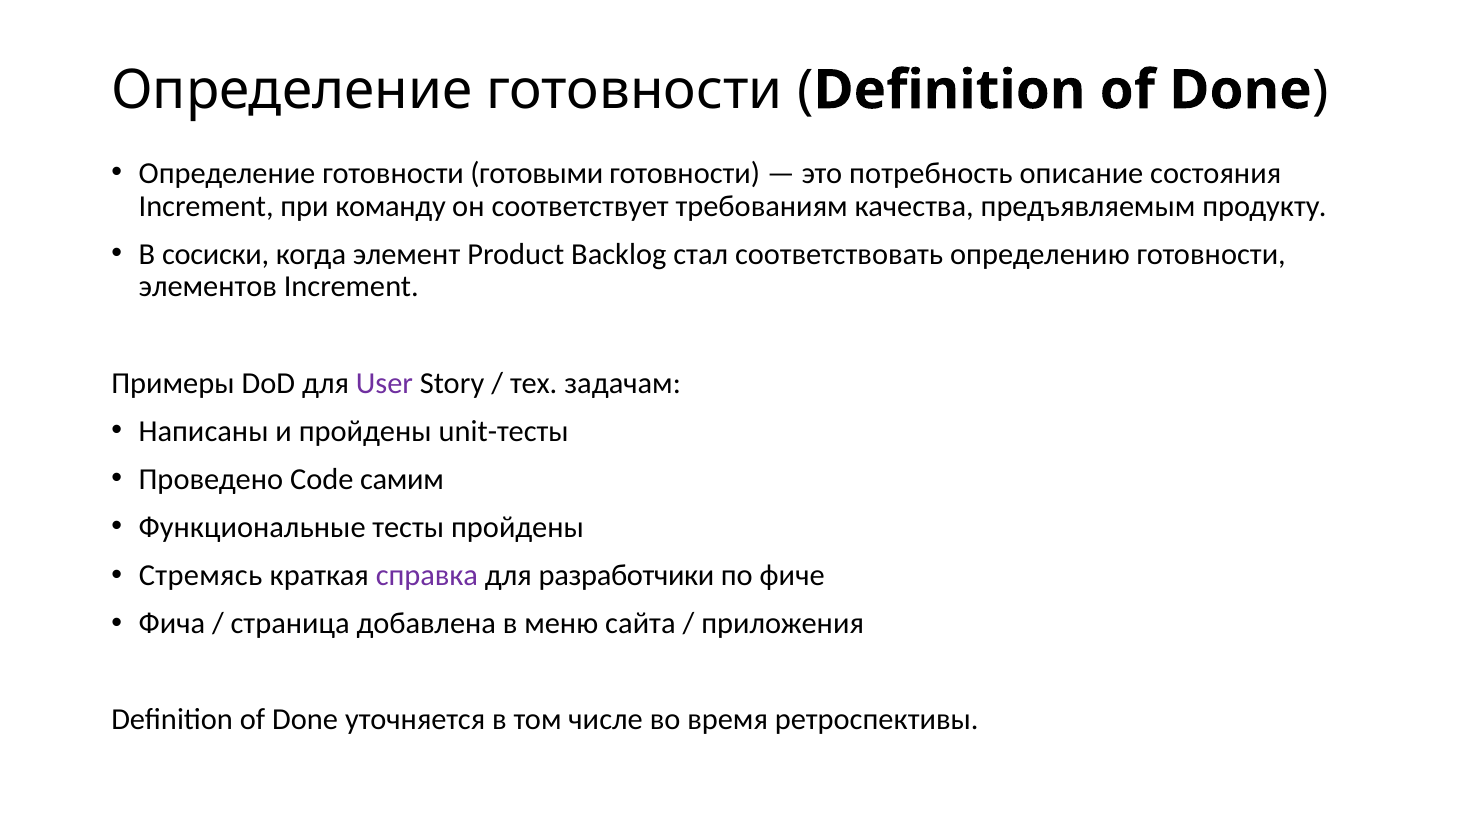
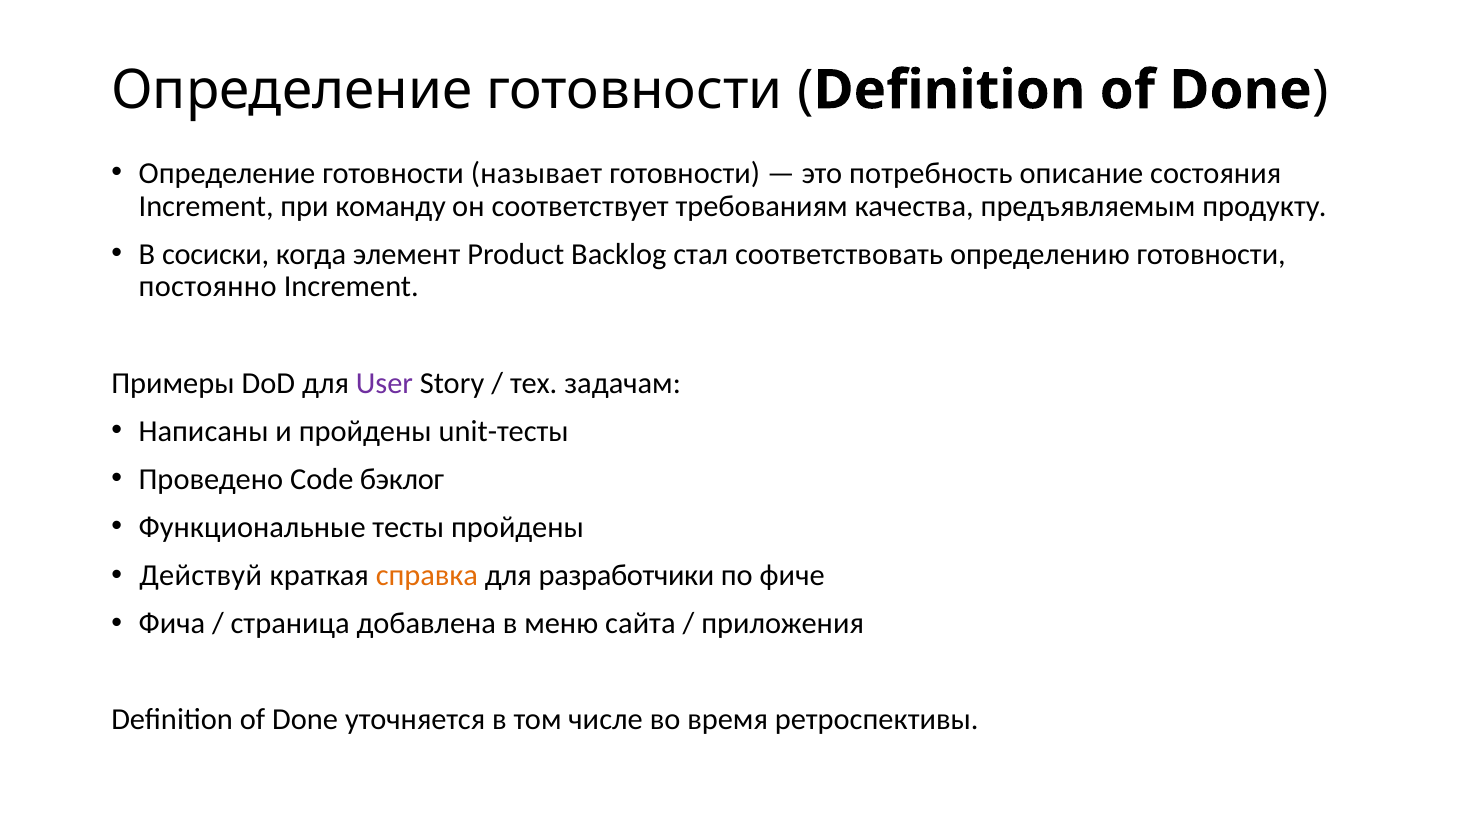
готовыми: готовыми -> называет (536, 173)
элементов: элементов -> постоянно (208, 287)
самим: самим -> бэклог (402, 479)
Стремясь: Стремясь -> Действуй (201, 575)
справка colour: purple -> orange (427, 575)
